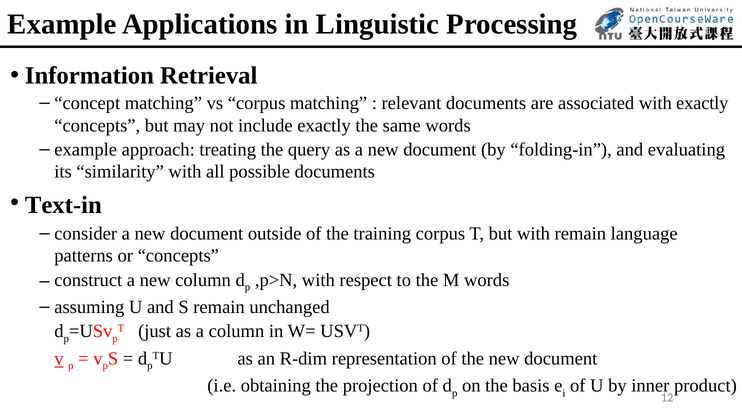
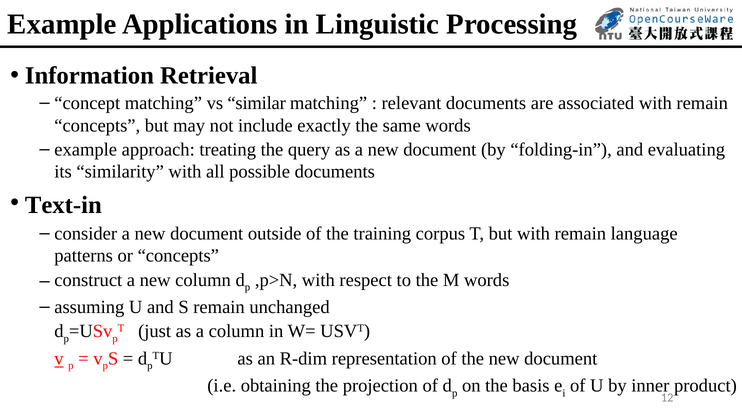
vs corpus: corpus -> similar (257, 103)
associated with exactly: exactly -> remain (702, 103)
